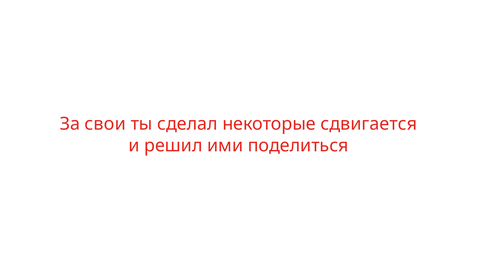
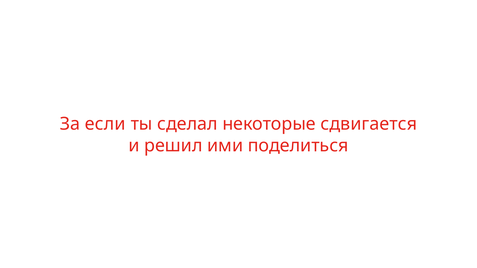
свои: свои -> если (105, 124)
